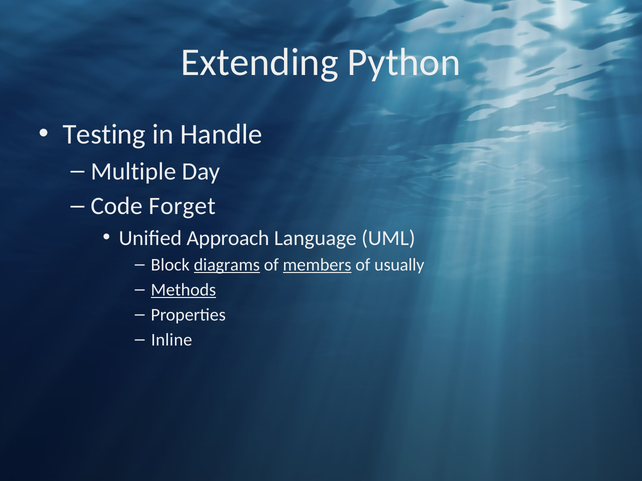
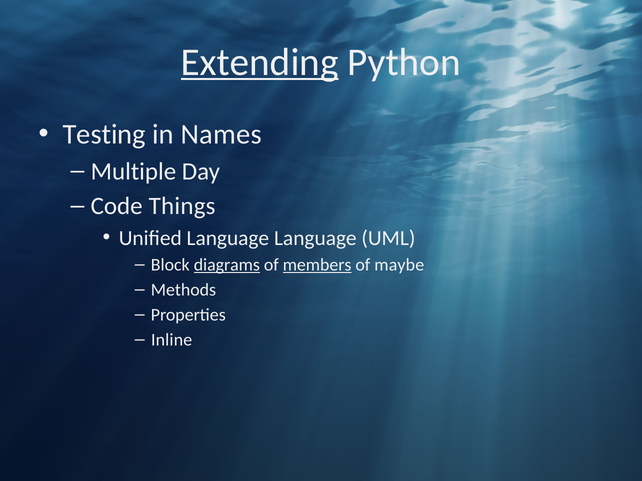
Extending underline: none -> present (260, 62)
Handle: Handle -> Names (221, 135)
Forget: Forget -> Things (182, 206)
Unified Approach: Approach -> Language (228, 238)
usually: usually -> maybe (399, 265)
Methods underline: present -> none (183, 290)
